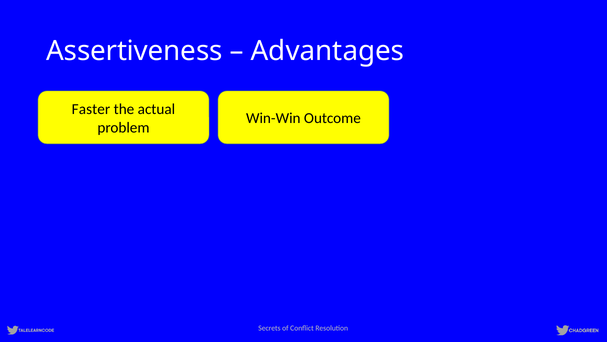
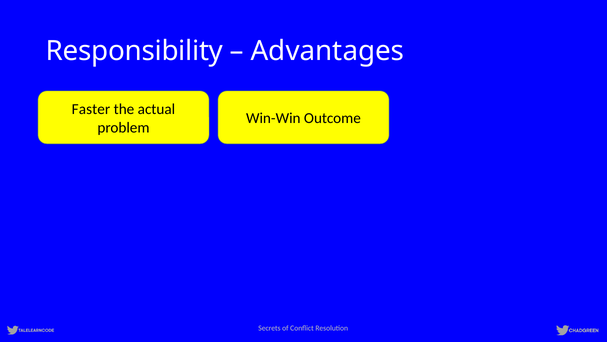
Assertiveness: Assertiveness -> Responsibility (134, 51)
